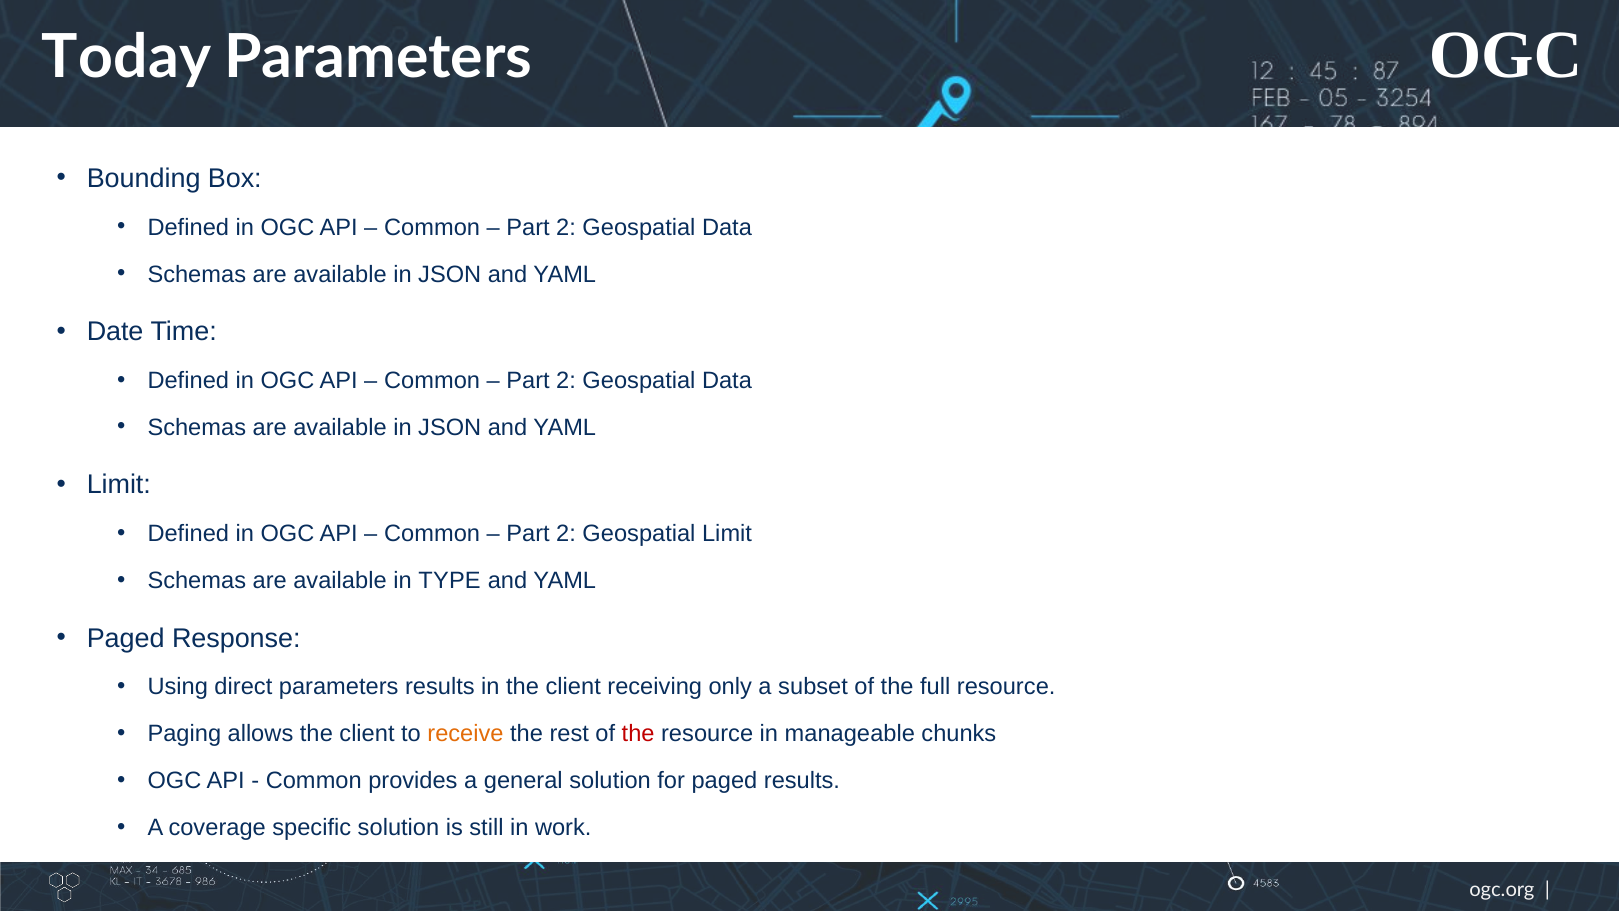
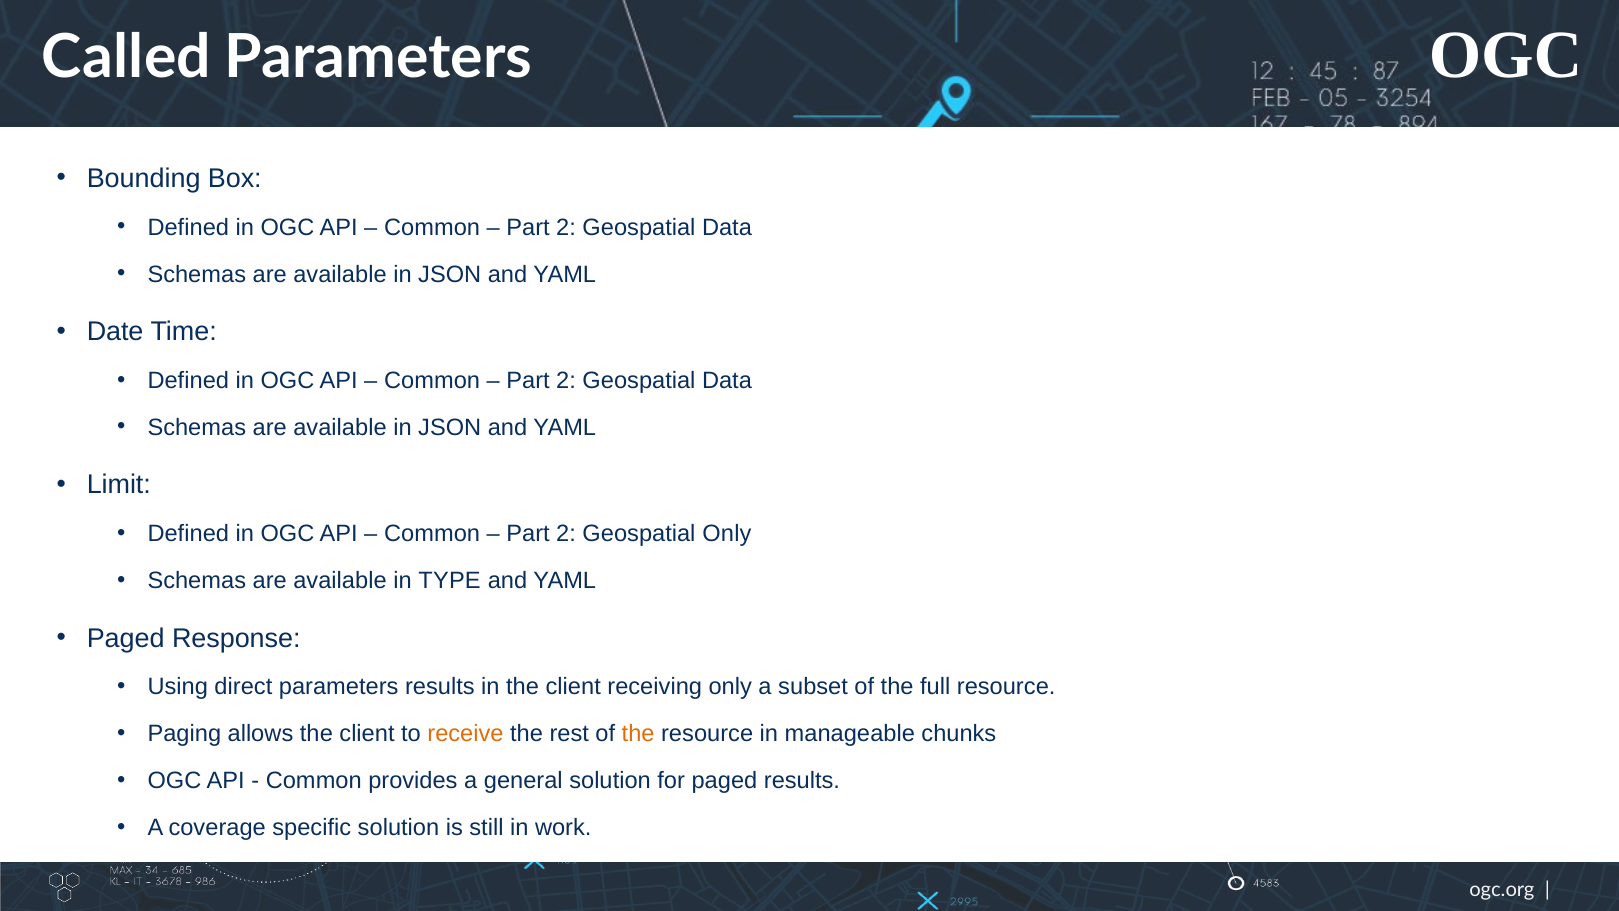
Today: Today -> Called (127, 58)
Geospatial Limit: Limit -> Only (727, 534)
the colour: red -> orange (638, 734)
